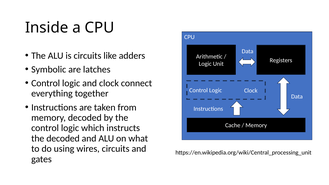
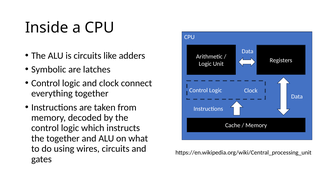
the decoded: decoded -> together (63, 138)
